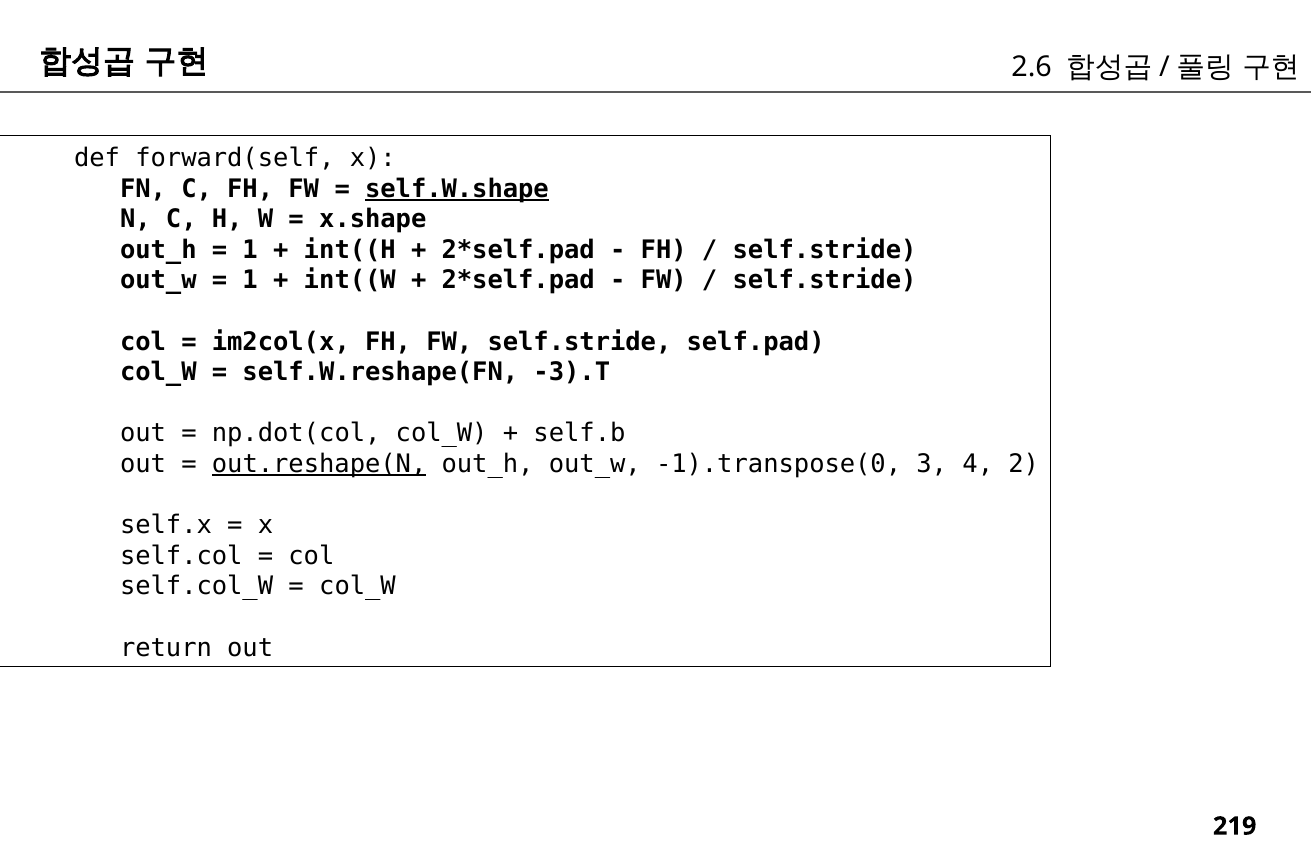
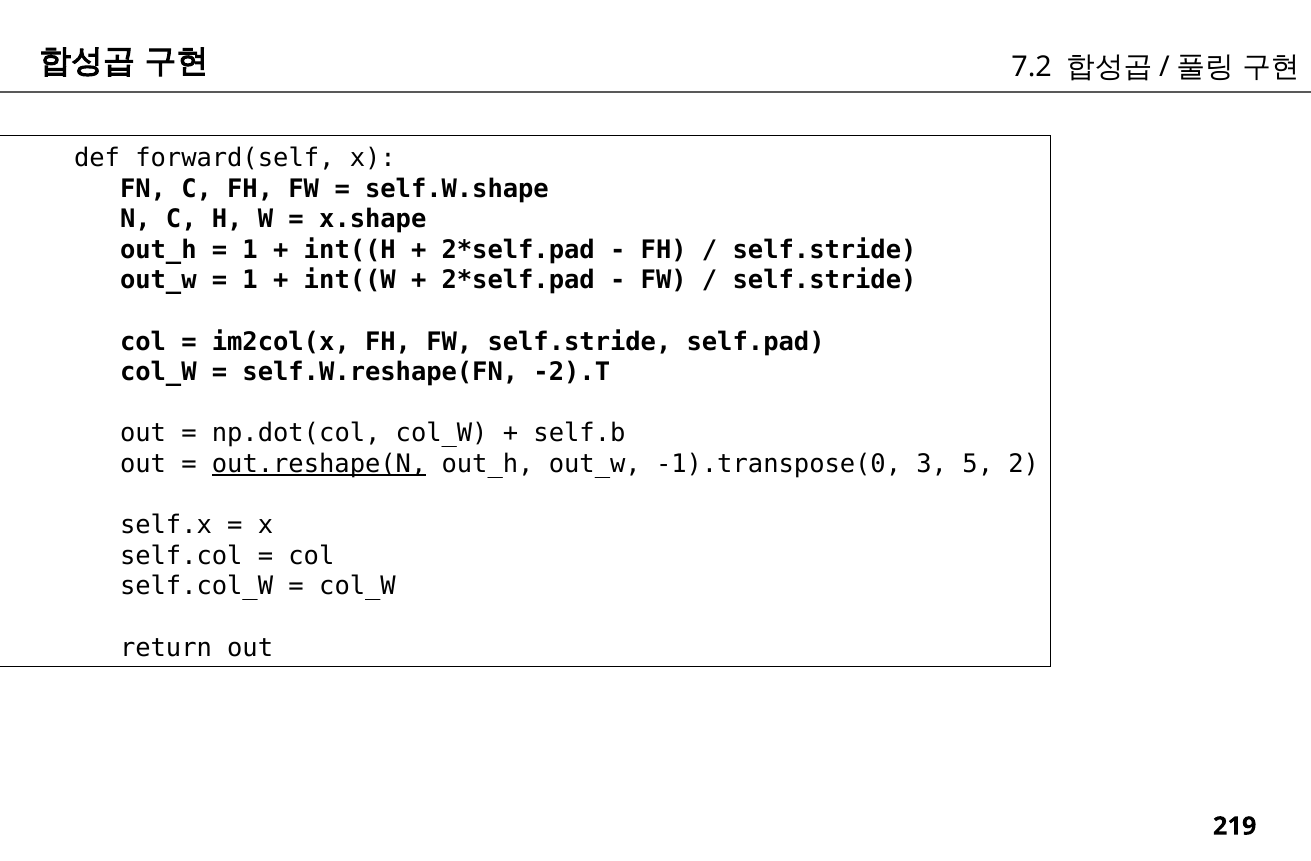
2.6: 2.6 -> 7.2 (1032, 67)
self.W.shape underline: present -> none (457, 189)
-3).T: -3).T -> -2).T (572, 372)
4: 4 -> 5 (978, 464)
